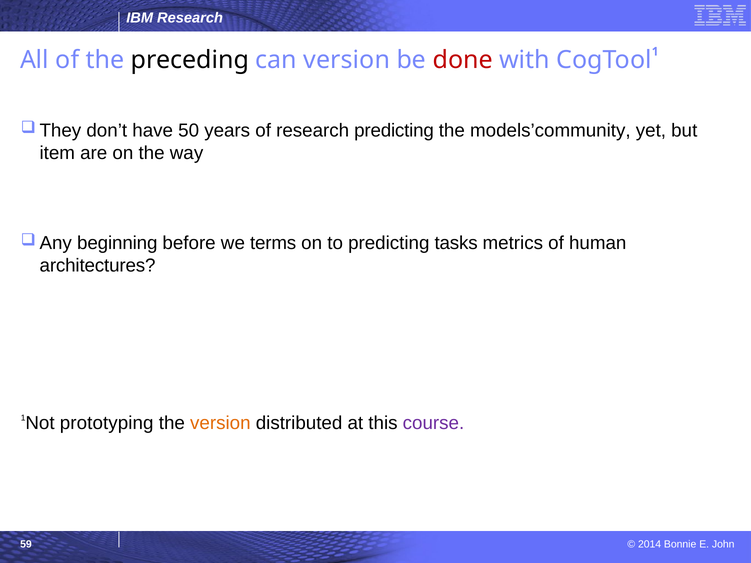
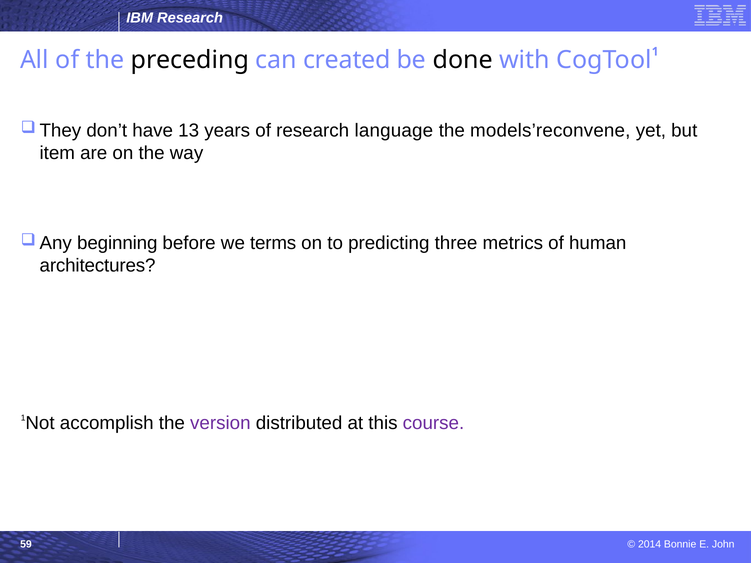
can version: version -> created (347, 60)
done colour: red -> black (463, 60)
50: 50 -> 13 (189, 131)
research predicting: predicting -> language (394, 131)
models’community: models’community -> models’reconvene (550, 131)
tasks: tasks -> three (456, 243)
prototyping: prototyping -> accomplish (107, 423)
version colour: orange -> purple (220, 423)
